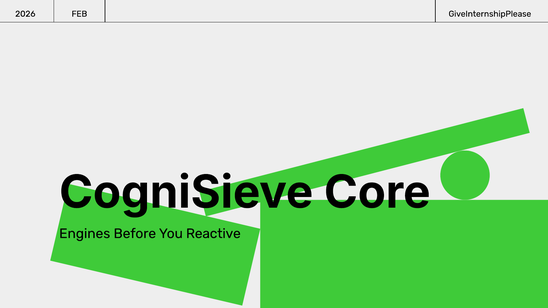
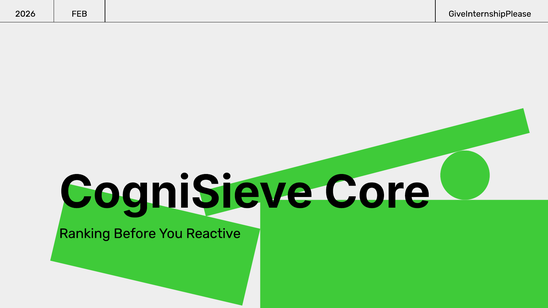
Engines: Engines -> Ranking (85, 234)
